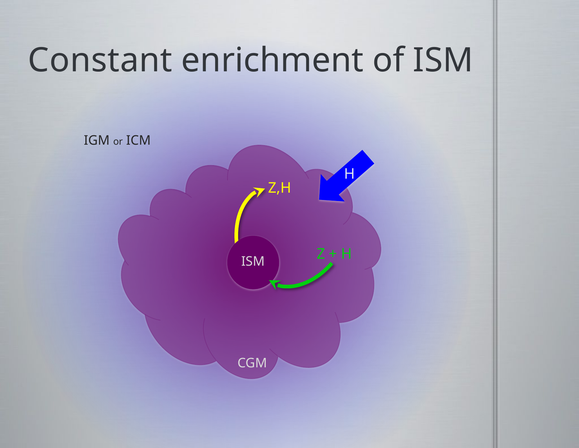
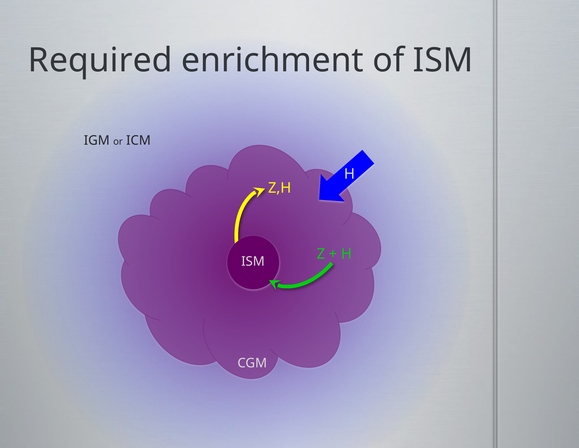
Constant: Constant -> Required (100, 60)
